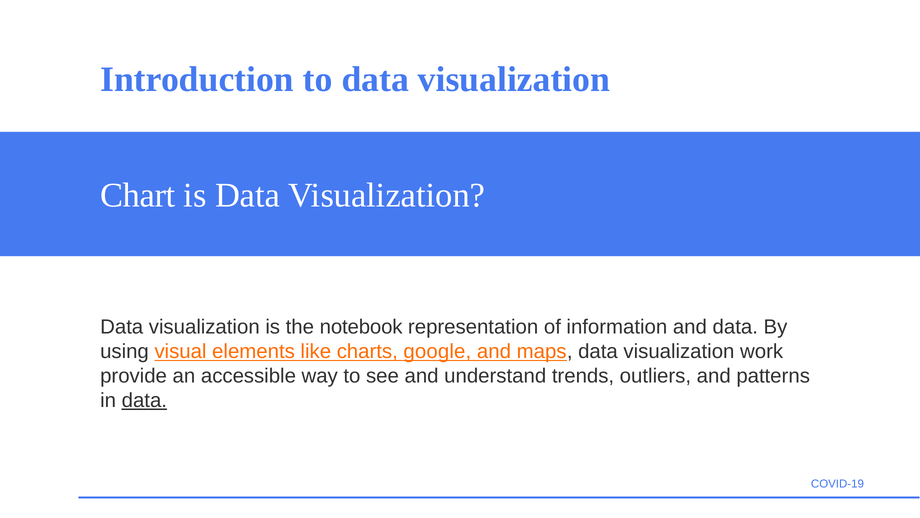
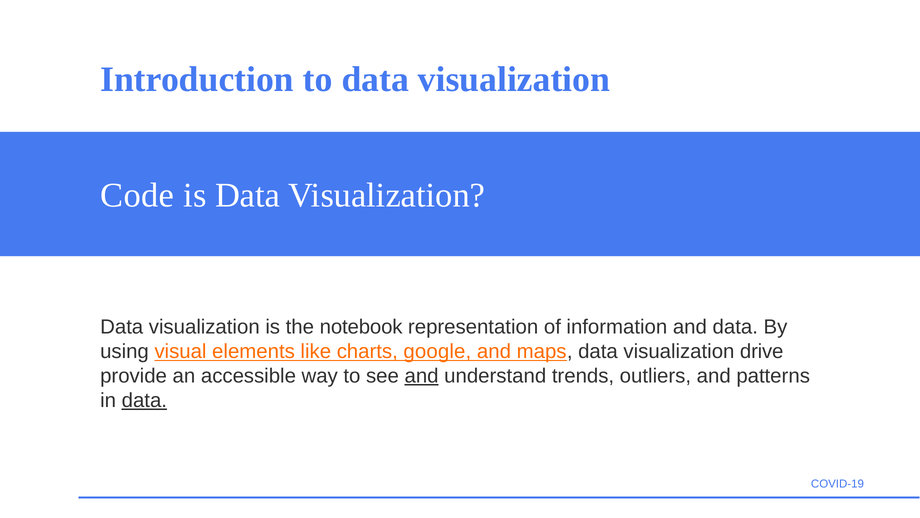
Chart: Chart -> Code (137, 195)
work: work -> drive (762, 351)
and underline: none -> present (422, 376)
